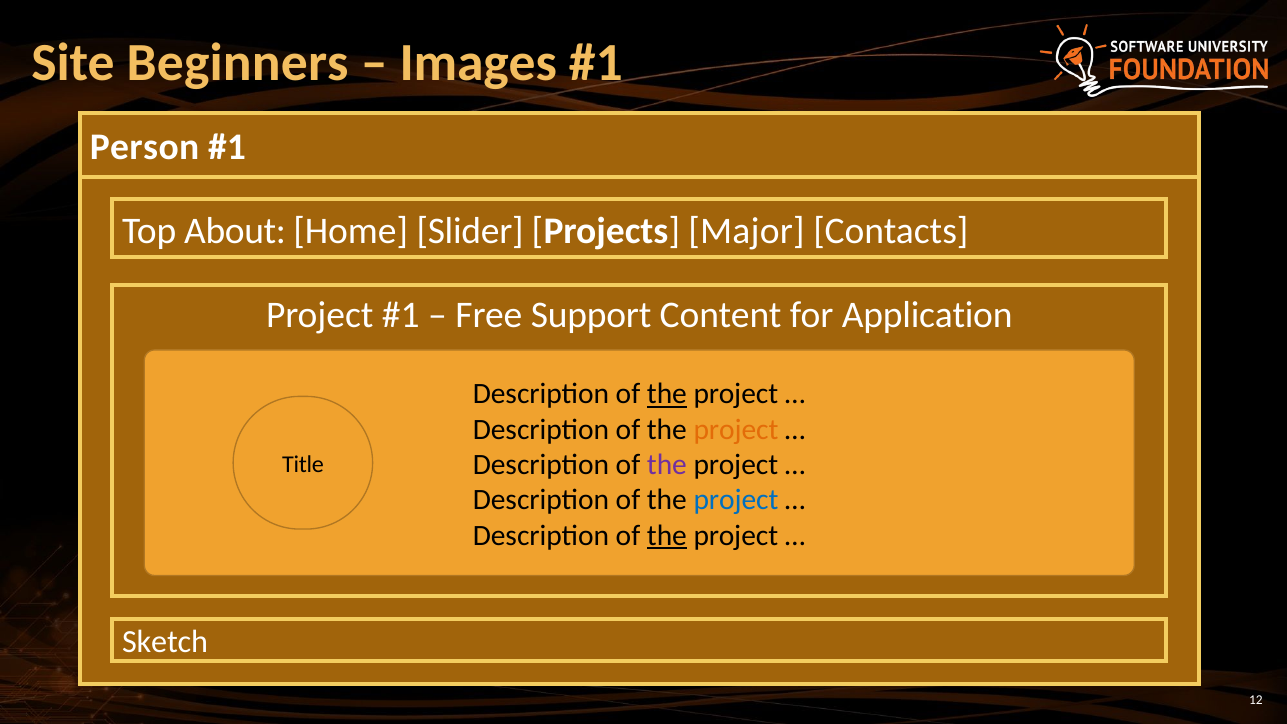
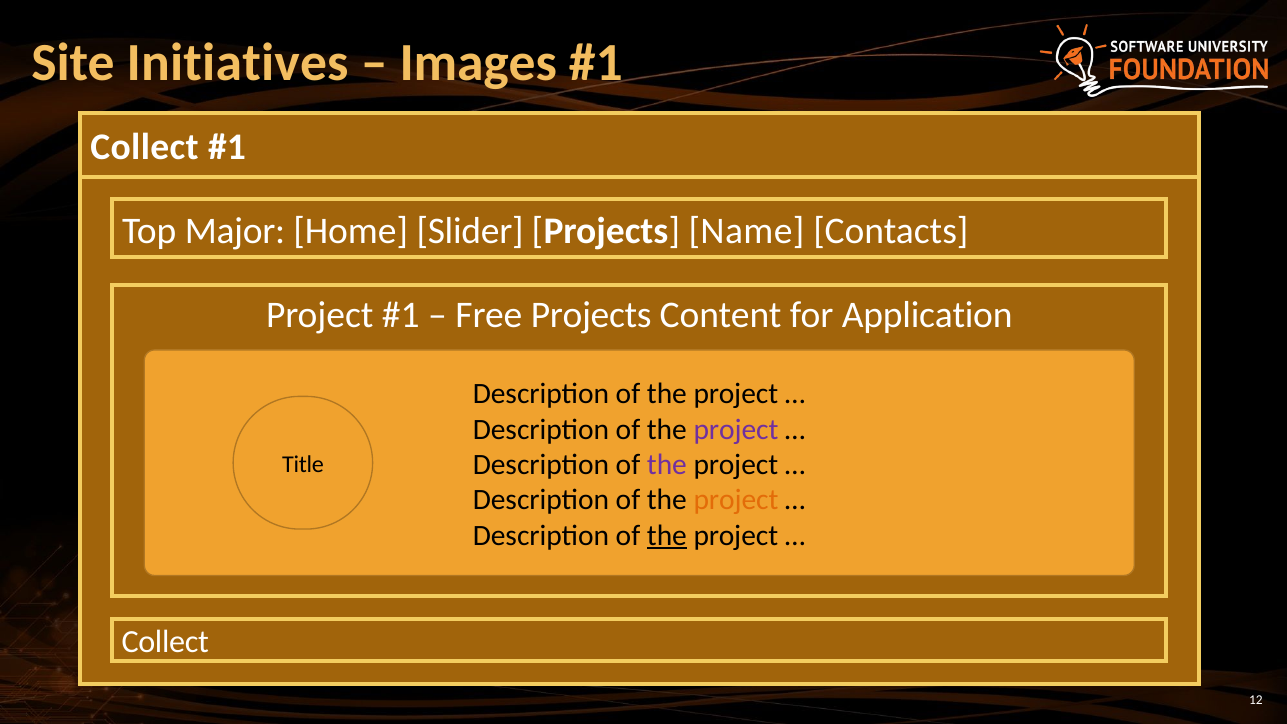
Beginners: Beginners -> Initiatives (238, 63)
Person: Person -> Collect (145, 147)
About: About -> Major (235, 231)
Major: Major -> Name (746, 231)
Free Support: Support -> Projects (591, 315)
the underline: present -> none (667, 394)
project colour: orange -> purple (736, 429)
project colour: blue -> orange (736, 500)
Sketch: Sketch -> Collect (165, 642)
